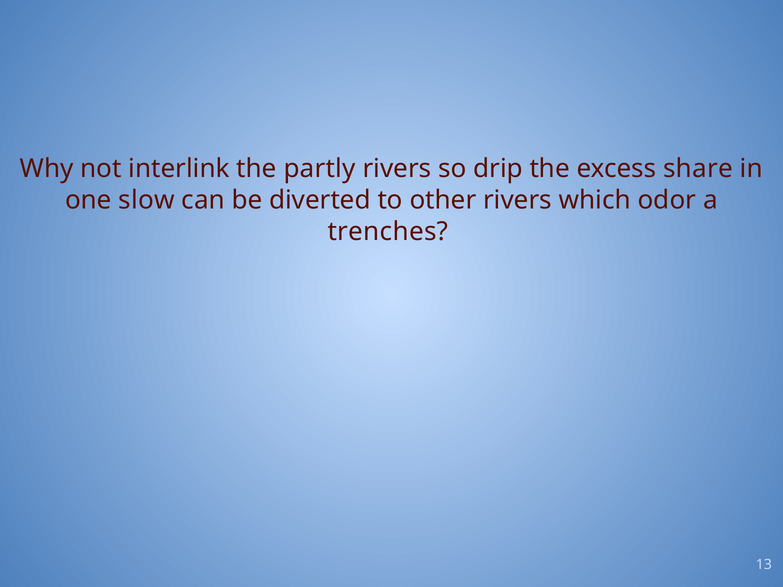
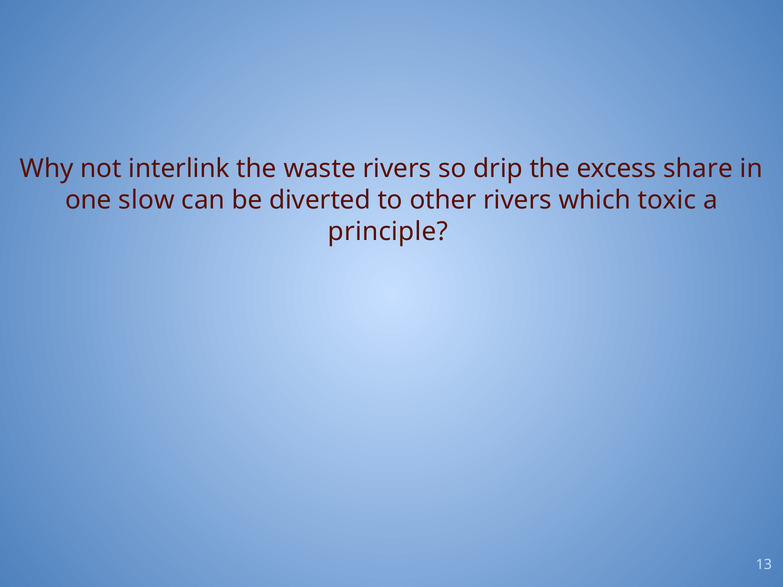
partly: partly -> waste (320, 169)
odor: odor -> toxic (667, 200)
trenches: trenches -> principle (388, 232)
